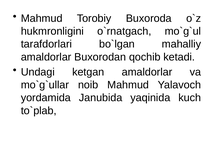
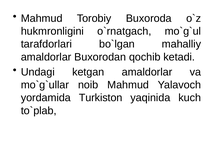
Janubida: Janubida -> Turkiston (101, 97)
